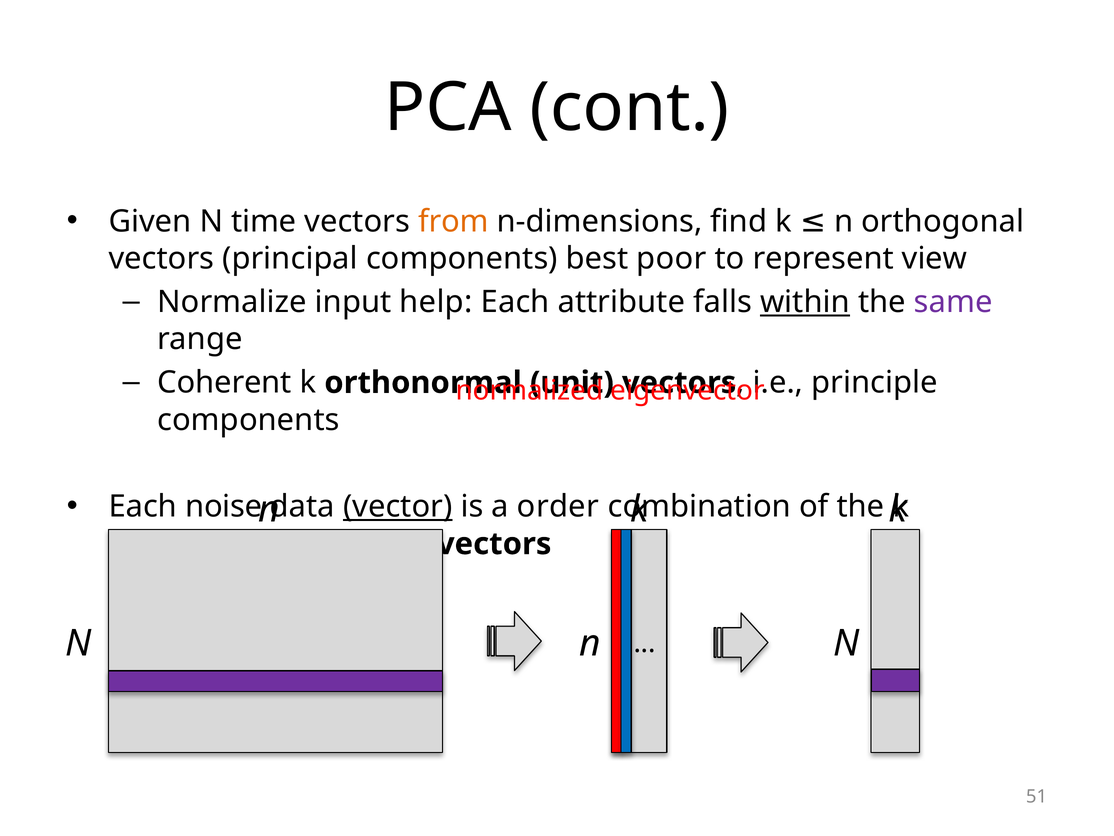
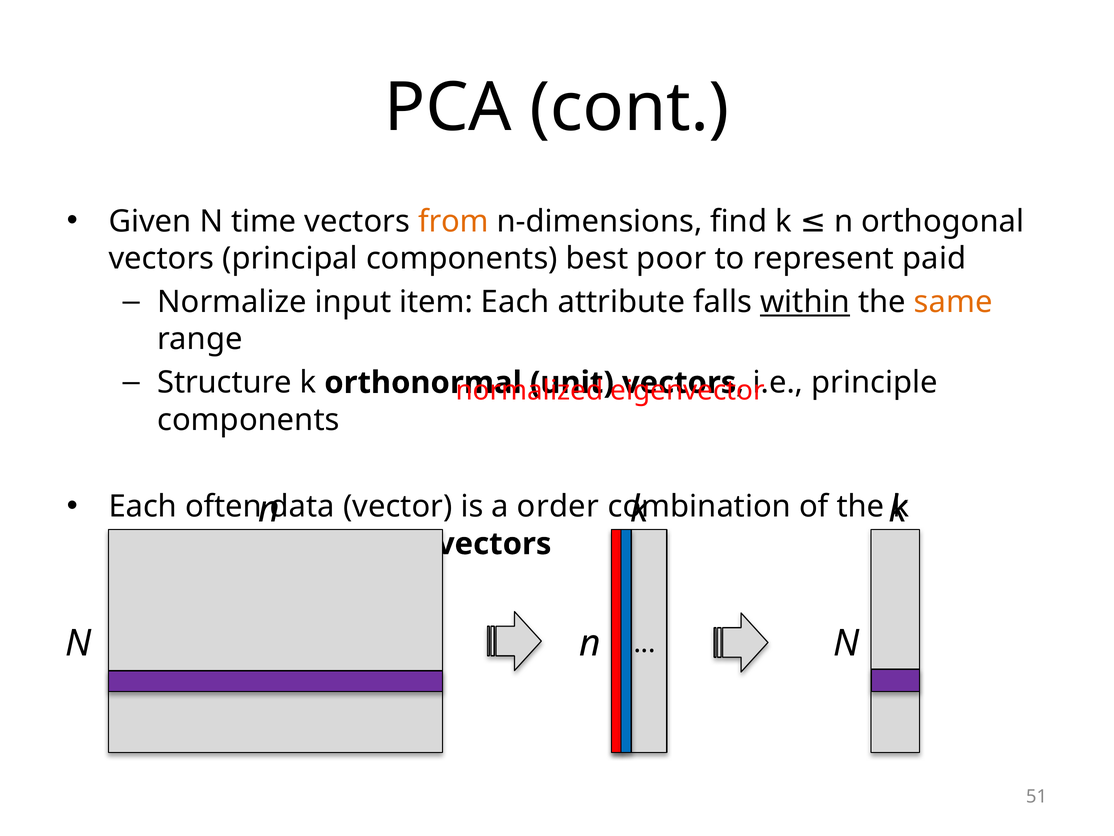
view: view -> paid (934, 259)
help: help -> item (436, 302)
same colour: purple -> orange (953, 302)
Coherent: Coherent -> Structure (224, 382)
noise: noise -> often (224, 506)
vector underline: present -> none (398, 506)
